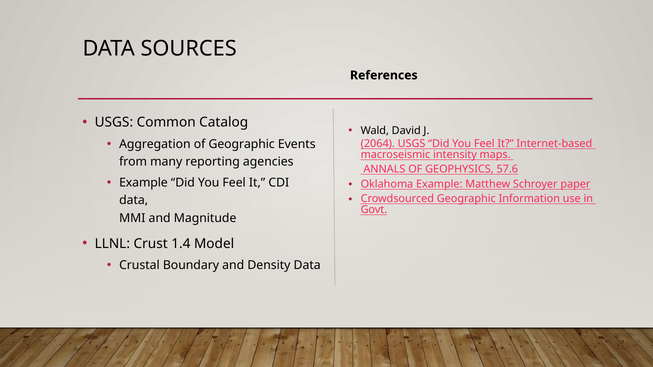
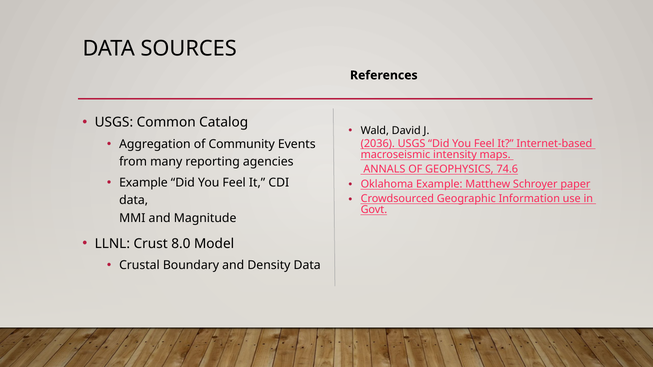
of Geographic: Geographic -> Community (242, 144)
2064: 2064 -> 2036 (378, 144)
57.6: 57.6 -> 74.6 (507, 170)
1.4: 1.4 -> 8.0 (181, 244)
